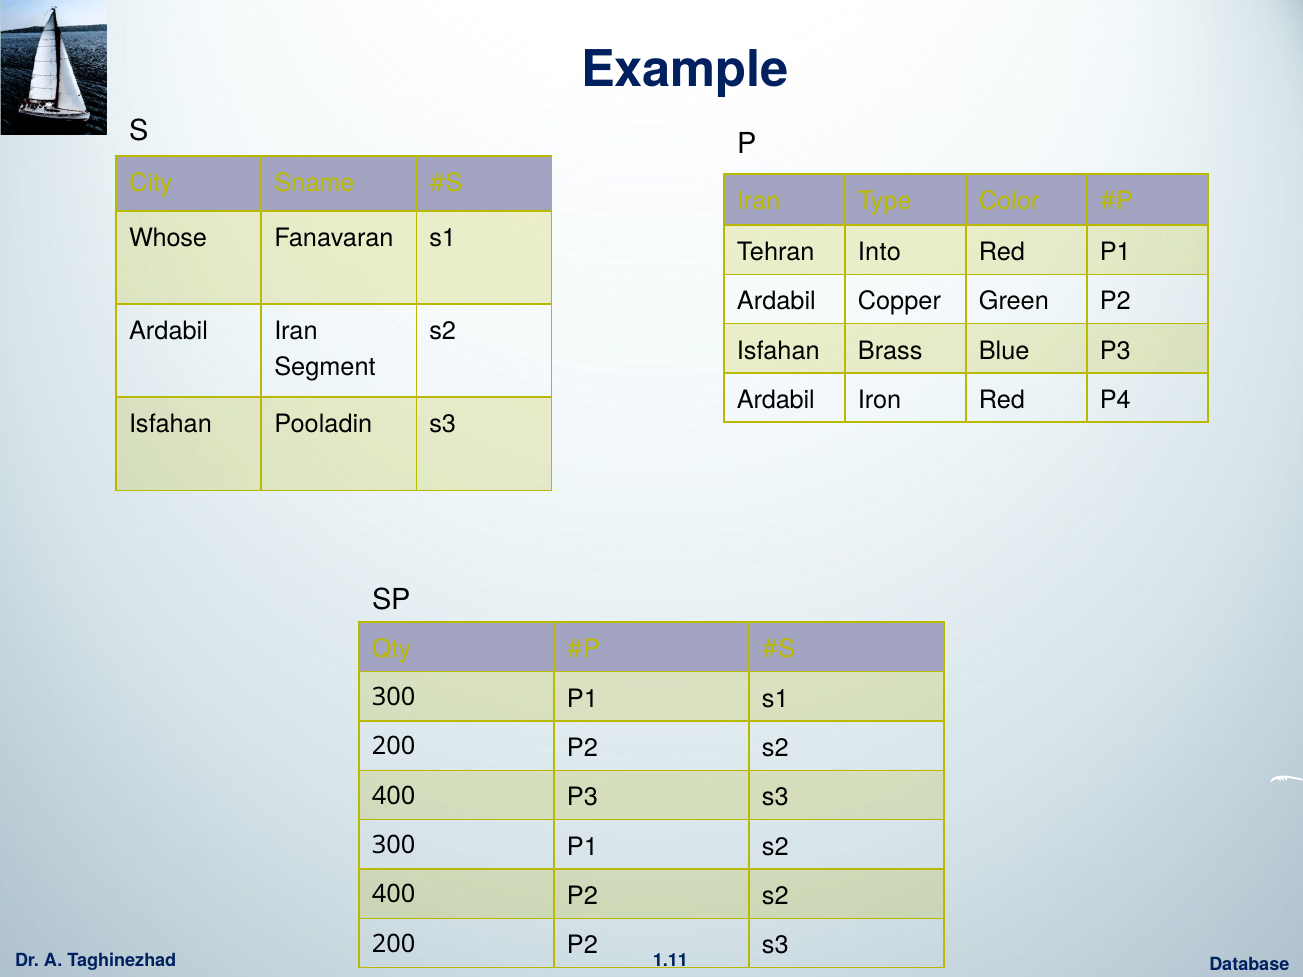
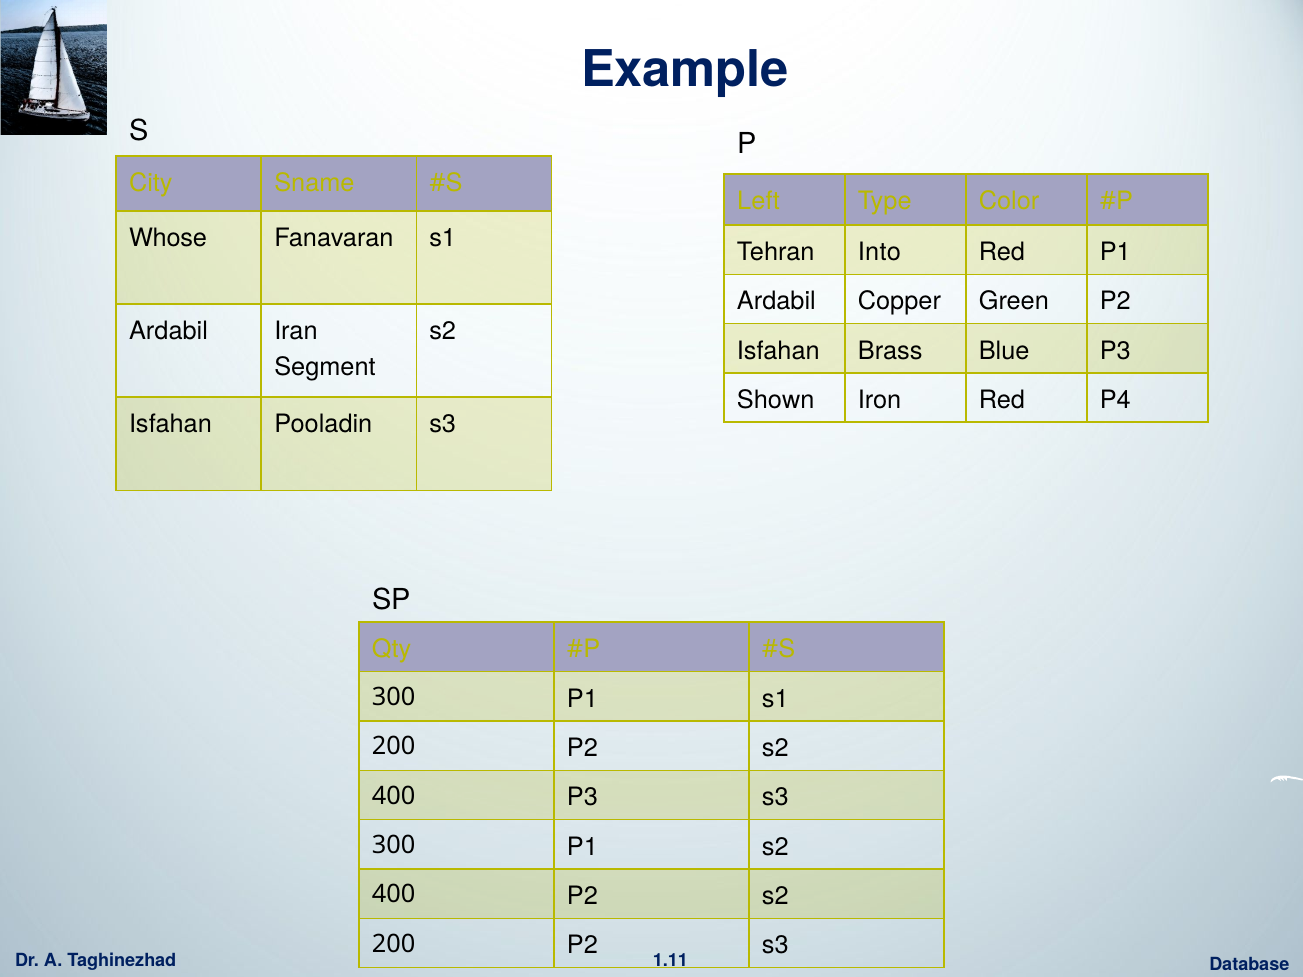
Iran: Iran -> Left (759, 201)
Ardabil: Ardabil -> Shown (776, 400)
